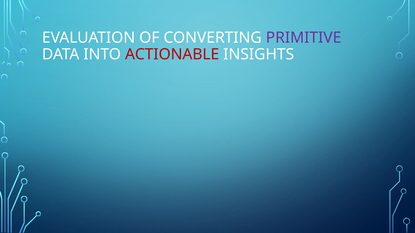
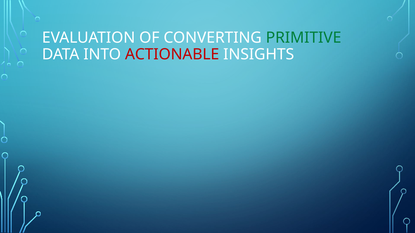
PRIMITIVE colour: purple -> green (304, 38)
